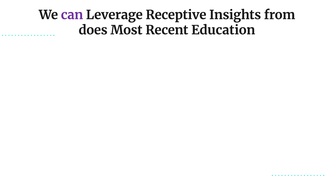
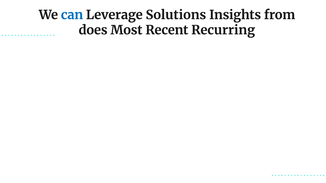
can colour: purple -> blue (72, 15)
Receptive: Receptive -> Solutions (176, 15)
Education: Education -> Recurring (223, 30)
